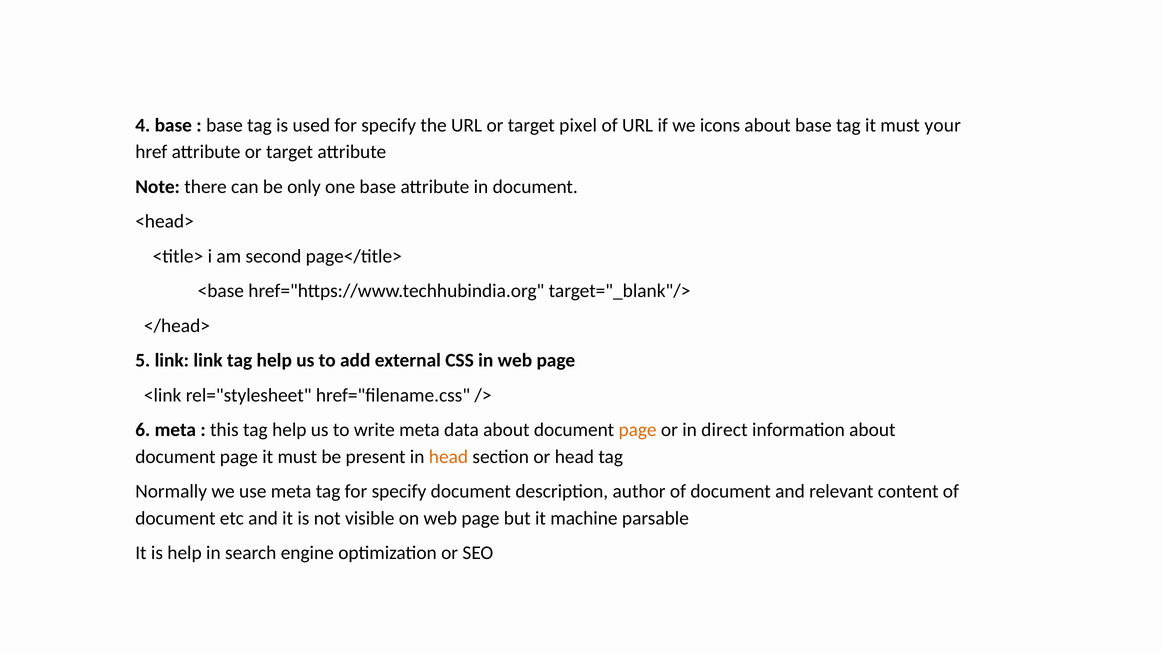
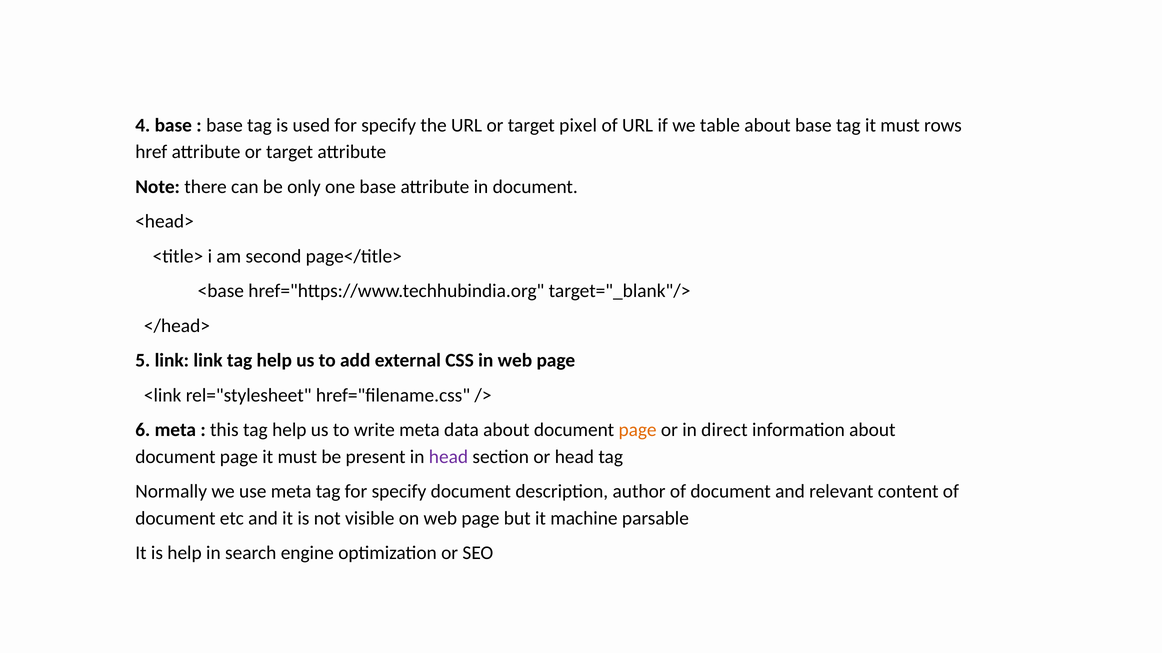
icons: icons -> table (720, 125)
your: your -> rows (943, 125)
head colour: orange -> purple (448, 457)
